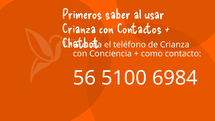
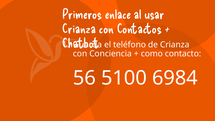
saber: saber -> enlace (118, 14)
